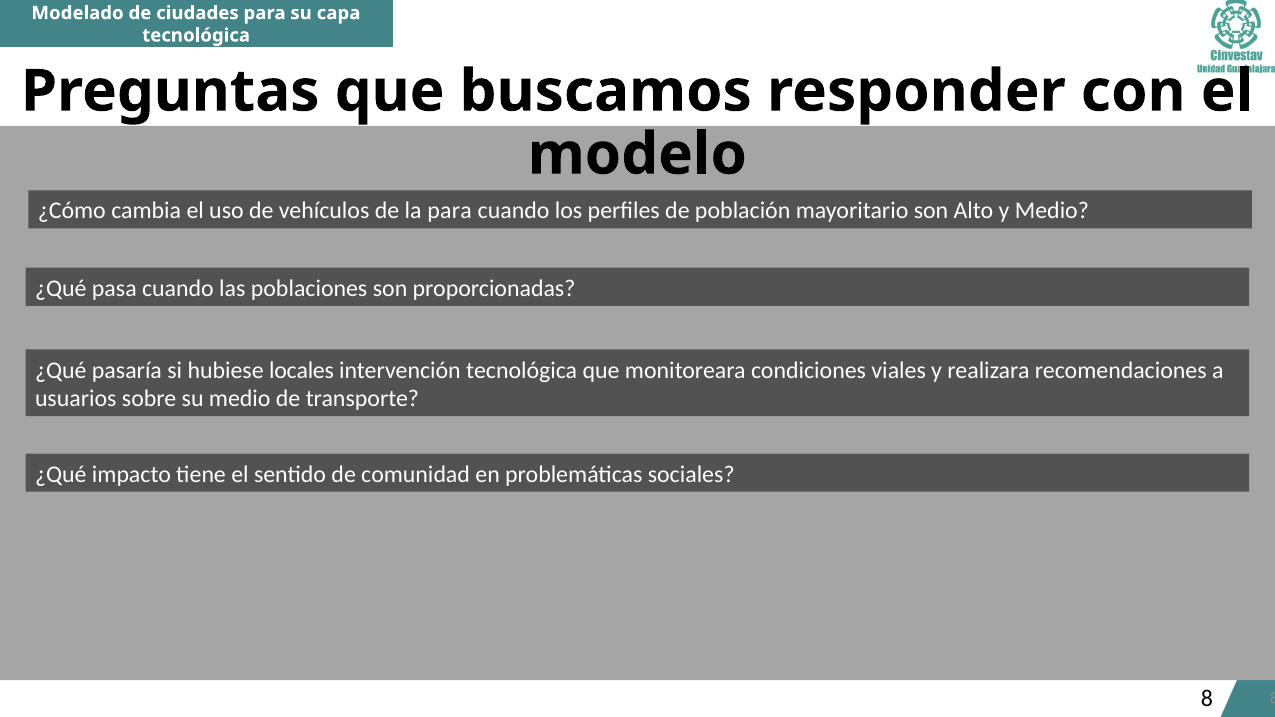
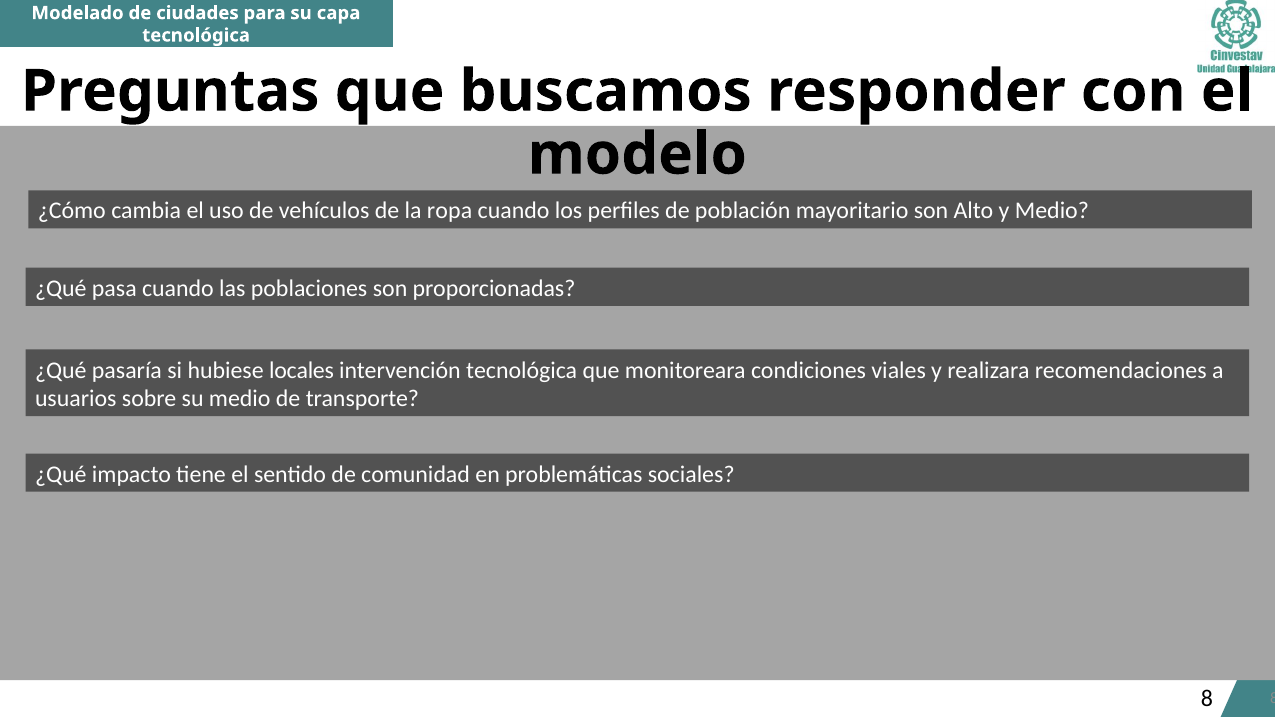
la para: para -> ropa (450, 211)
